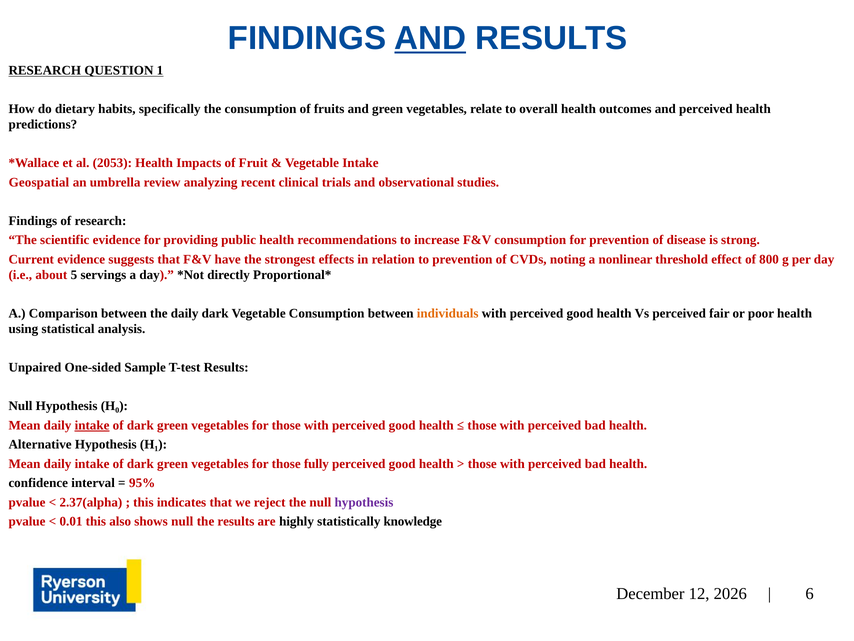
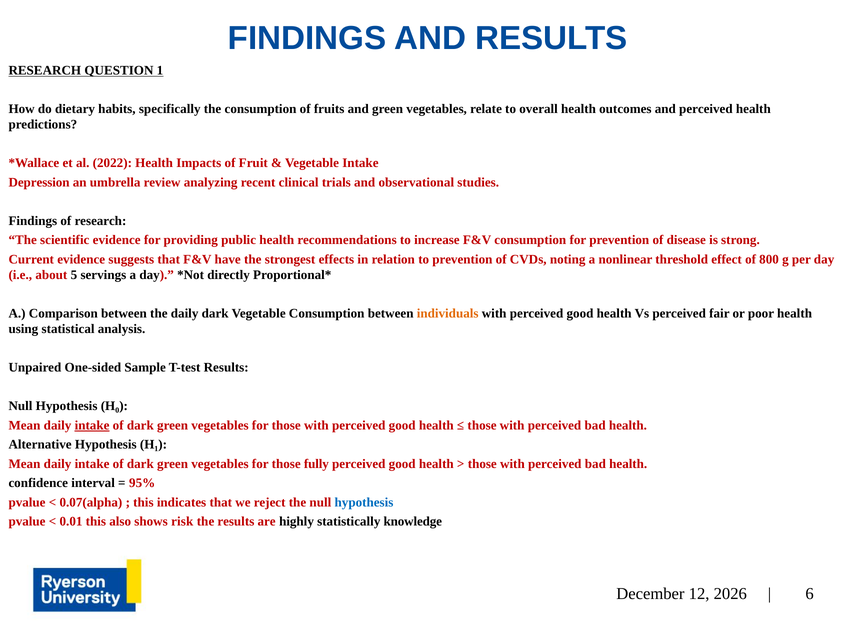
AND underline: present -> none (430, 38)
2053: 2053 -> 2022 (112, 163)
Geospatial: Geospatial -> Depression (39, 182)
2.37(alpha: 2.37(alpha -> 0.07(alpha (91, 502)
hypothesis colour: purple -> blue (364, 502)
shows null: null -> risk (182, 521)
